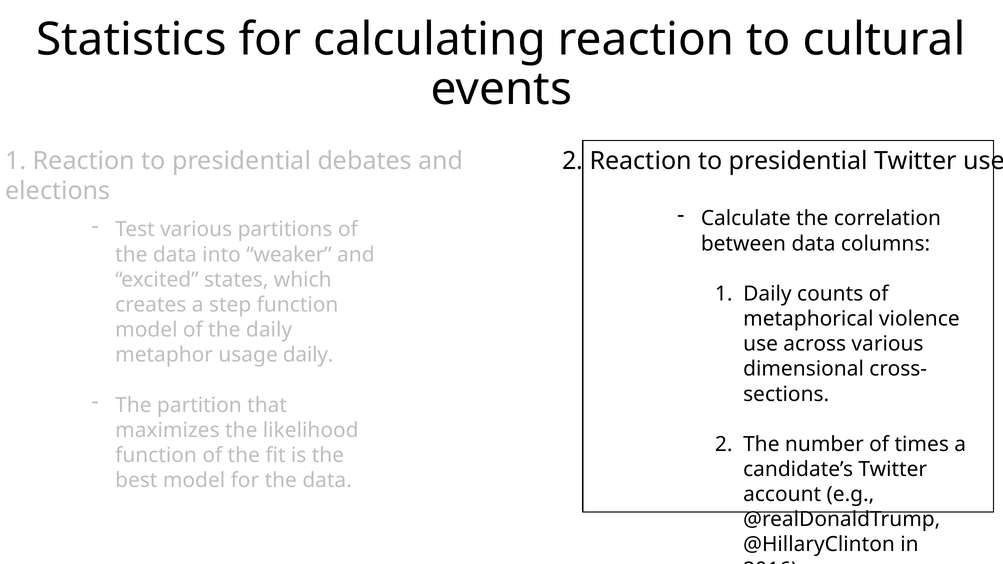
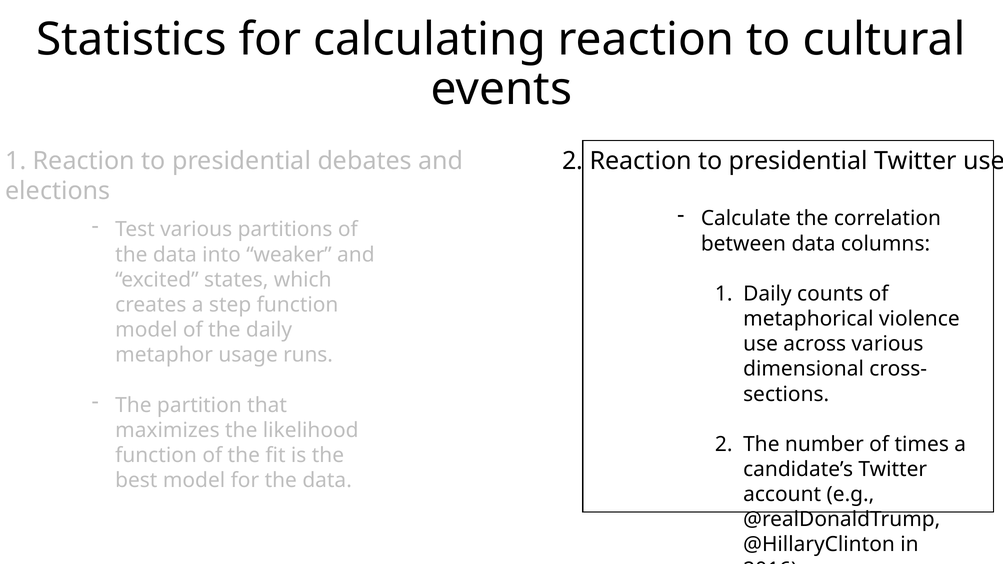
usage daily: daily -> runs (308, 355)
